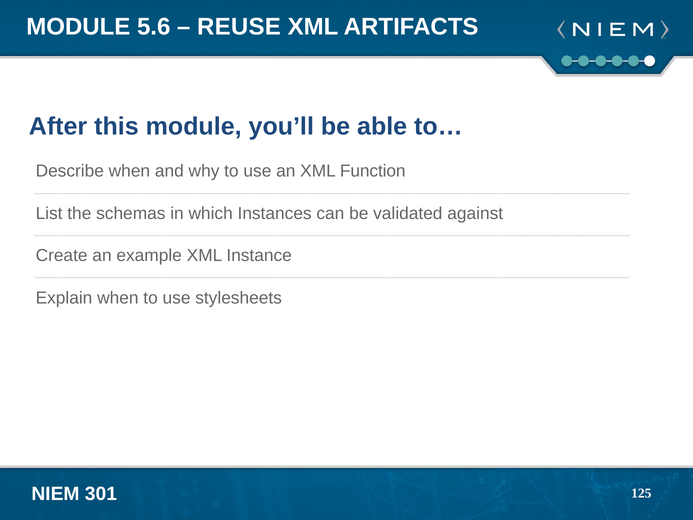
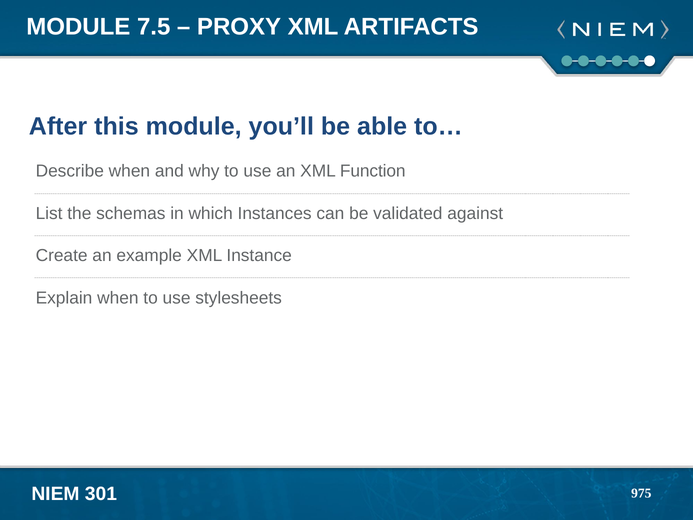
5.6: 5.6 -> 7.5 (154, 27)
REUSE: REUSE -> PROXY (239, 27)
125: 125 -> 975 (641, 493)
